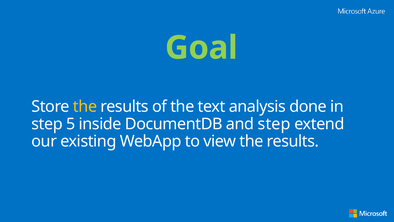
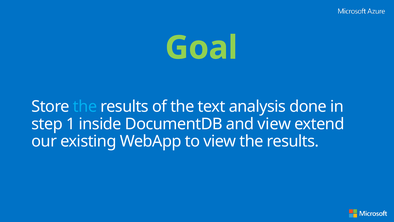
the colour: yellow -> light blue (85, 106)
5: 5 -> 1 (71, 124)
and step: step -> view (274, 124)
